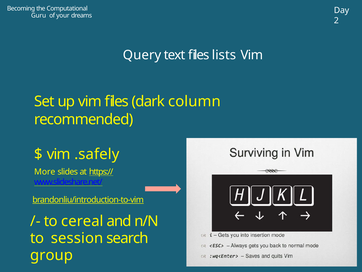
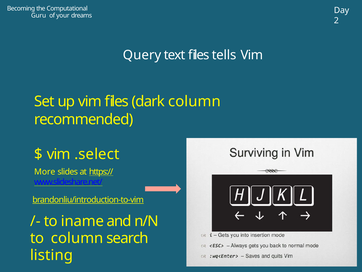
lists: lists -> tells (224, 55)
.safely: .safely -> .select (97, 154)
cereal: cereal -> iname (82, 221)
to session: session -> column (77, 238)
group: group -> listing (52, 255)
